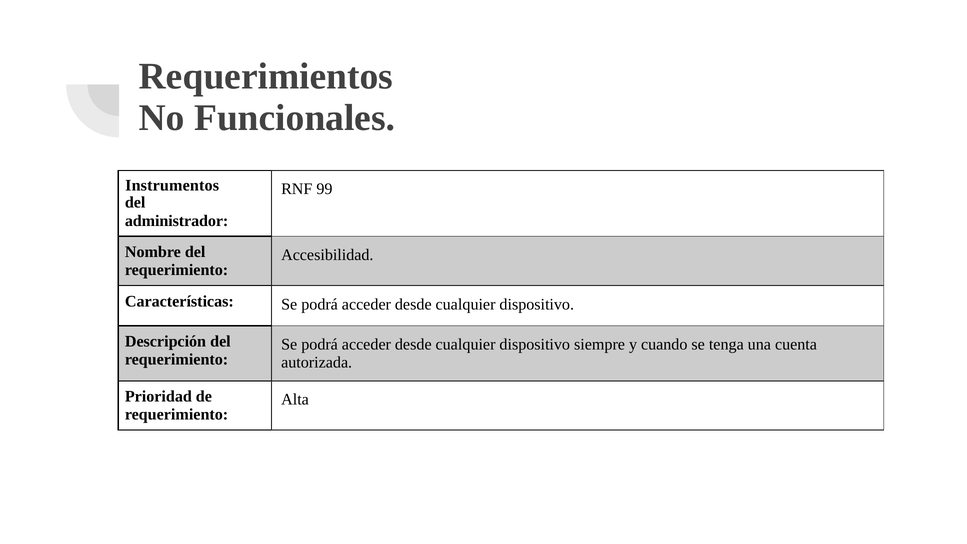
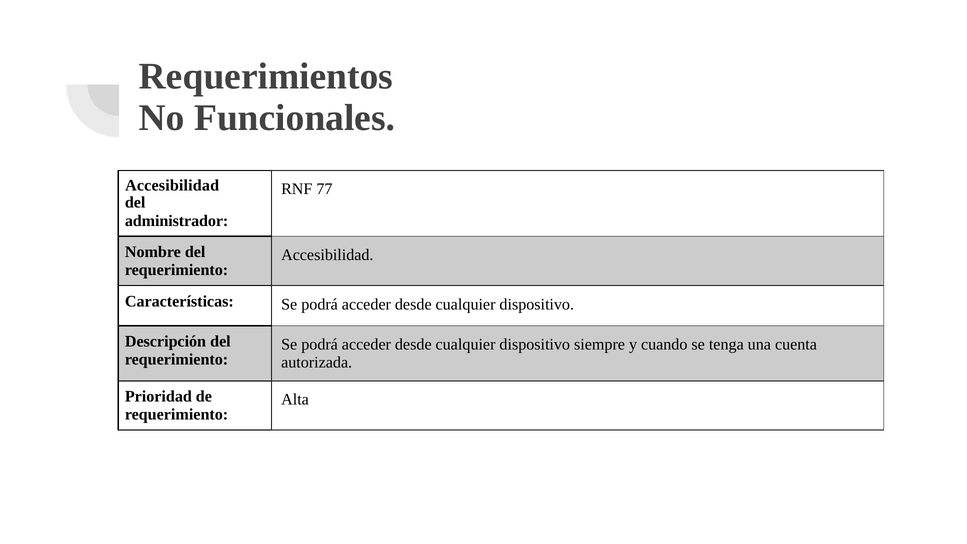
Instrumentos: Instrumentos -> Accesibilidad (172, 185)
99: 99 -> 77 (324, 189)
